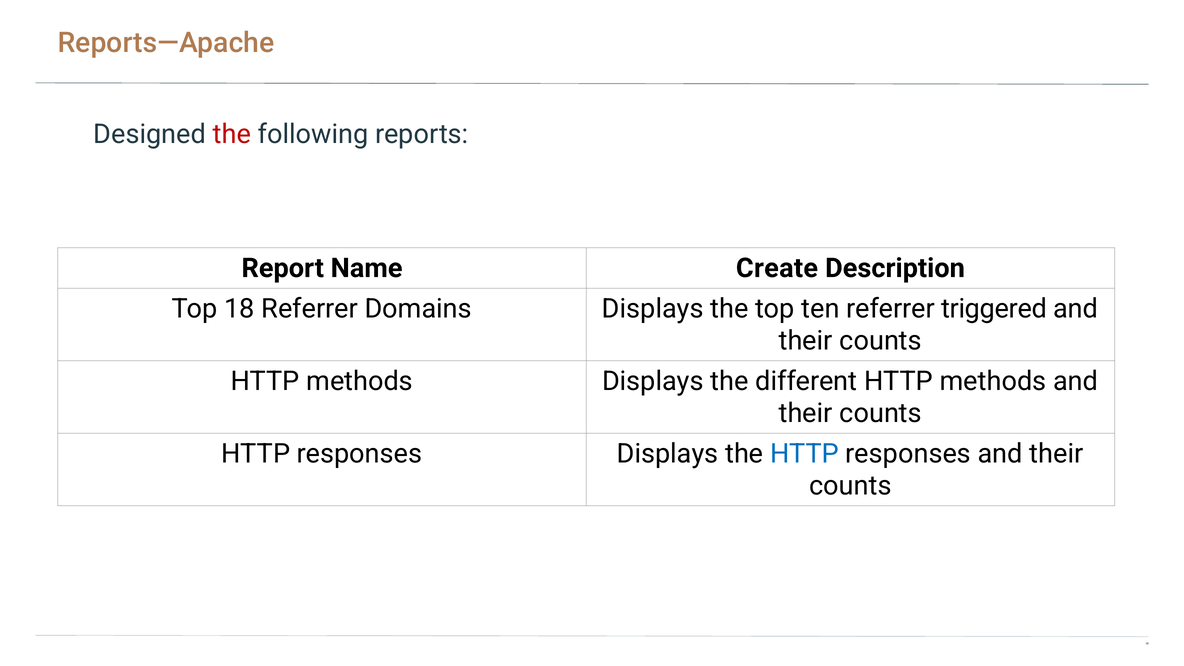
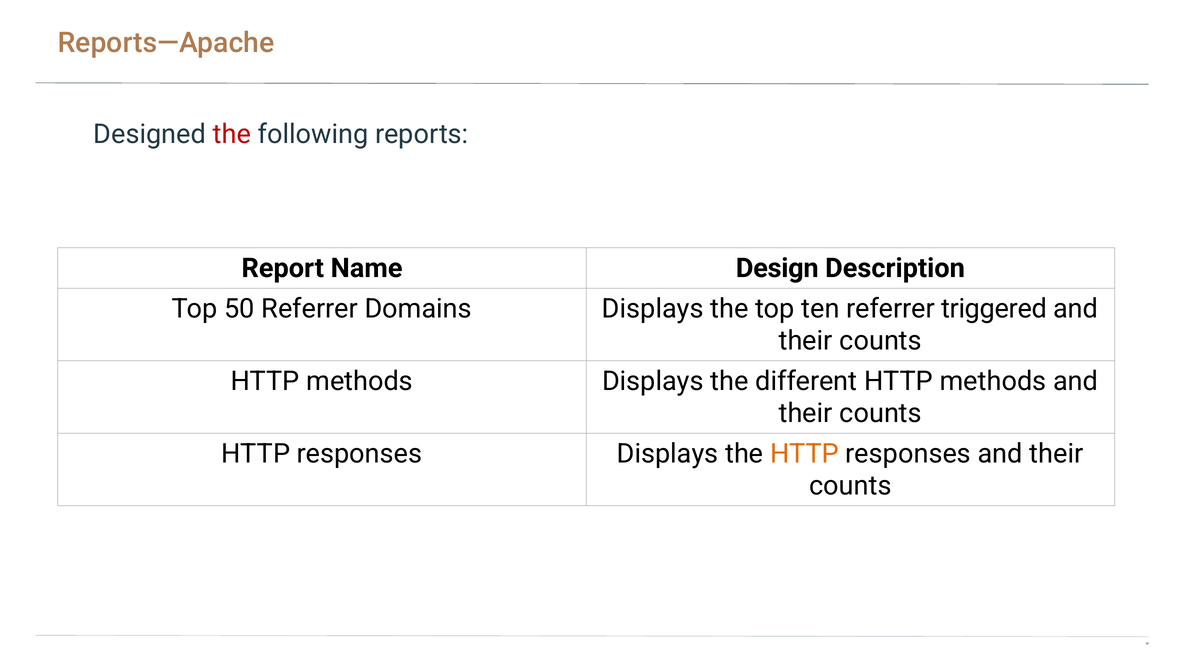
Create: Create -> Design (777, 268)
18: 18 -> 50 (239, 309)
HTTP colour: blue -> orange (804, 454)
